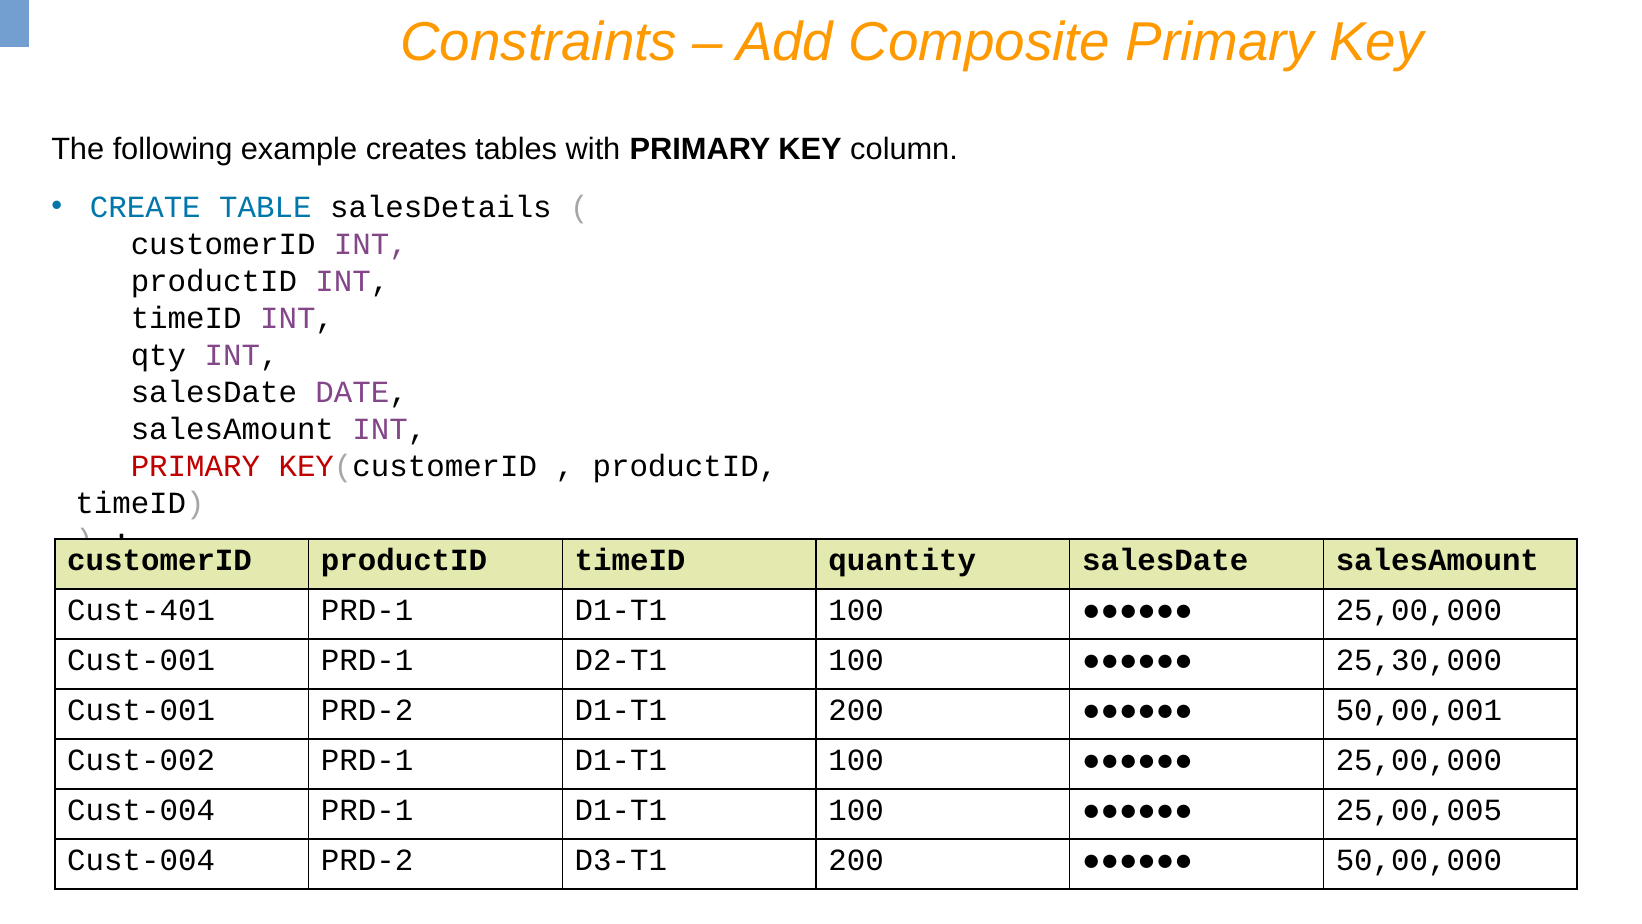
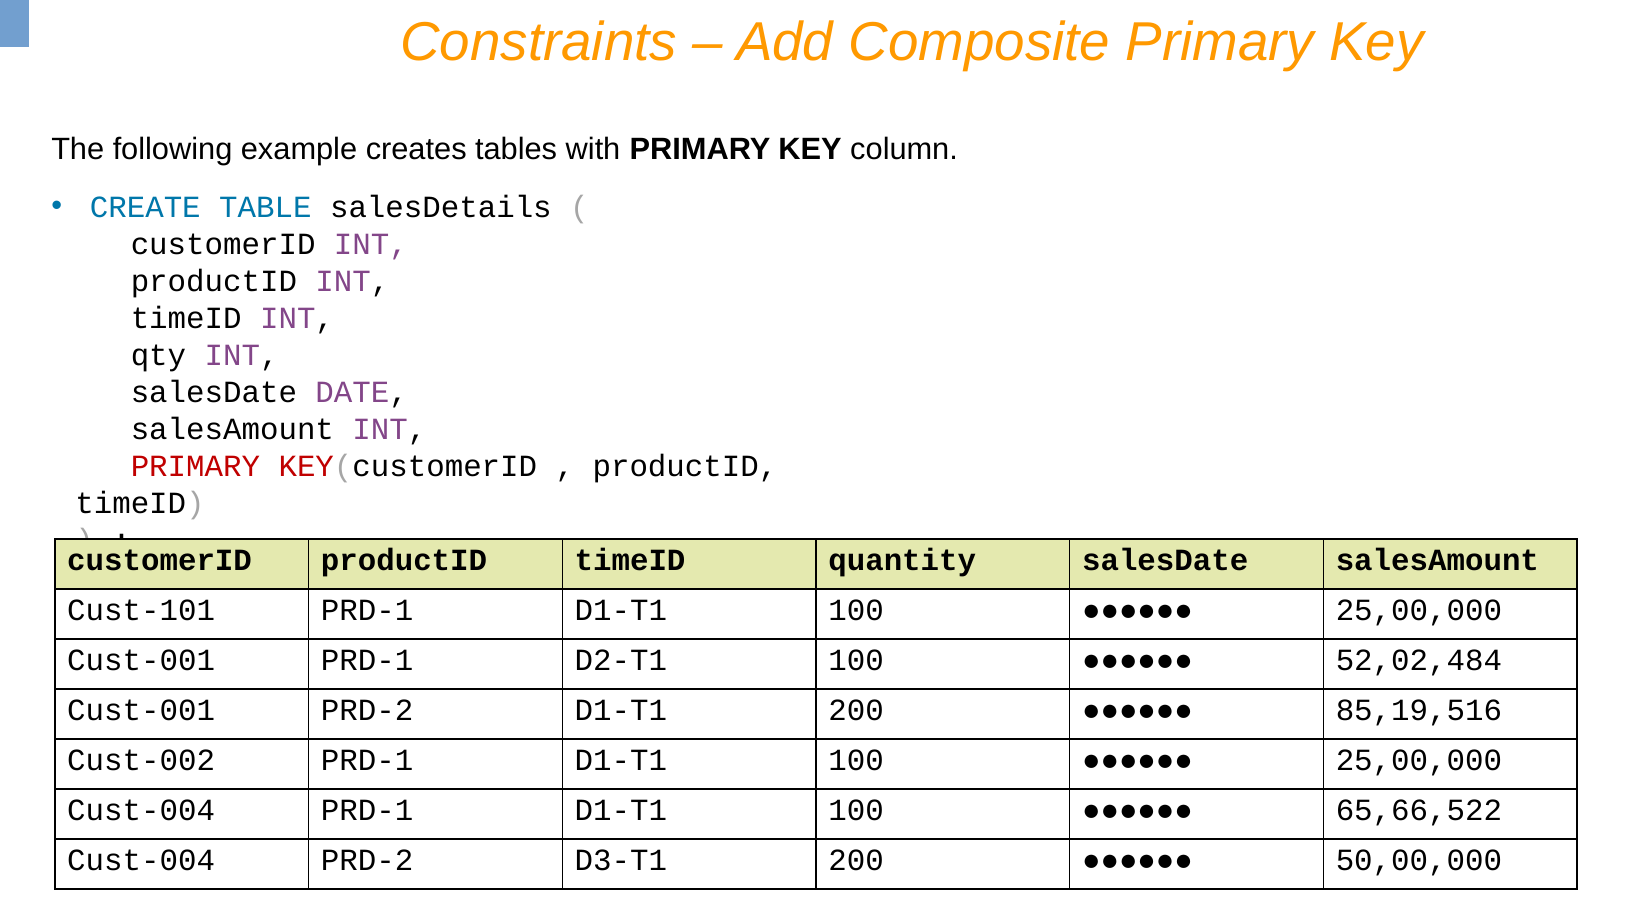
Cust-401: Cust-401 -> Cust-101 (141, 610)
25,30,000: 25,30,000 -> 52,02,484 (1419, 660)
50,00,001: 50,00,001 -> 85,19,516 (1419, 710)
25,00,005: 25,00,005 -> 65,66,522 (1419, 810)
